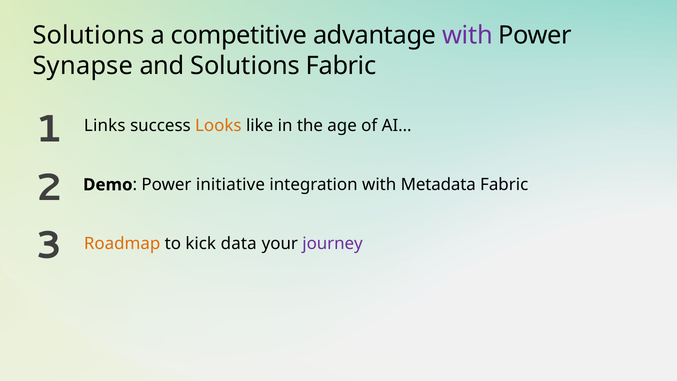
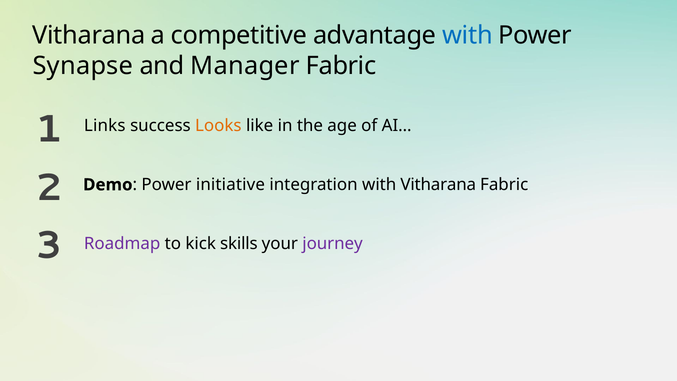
Solutions: Solutions -> Vitharana (89, 36)
with colour: purple -> blue (467, 36)
and Solutions: Solutions -> Manager (245, 66)
with Metadata: Metadata -> Vitharana (438, 185)
Roadmap colour: orange -> purple (122, 244)
data: data -> skills (239, 244)
